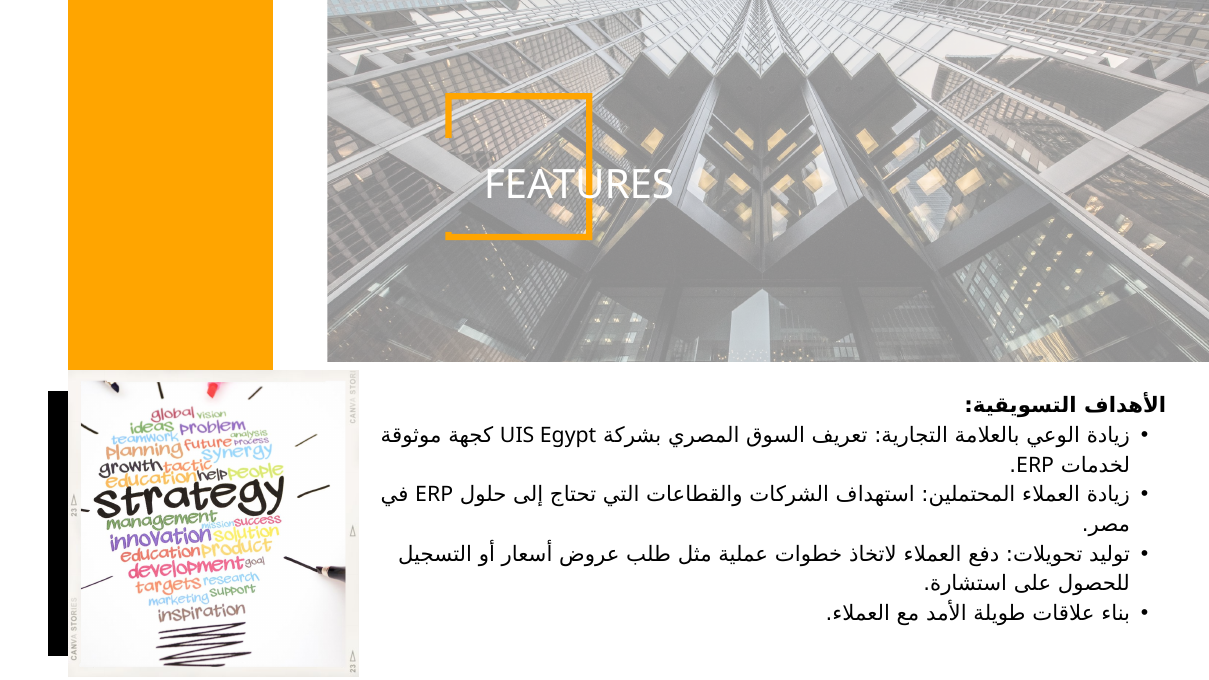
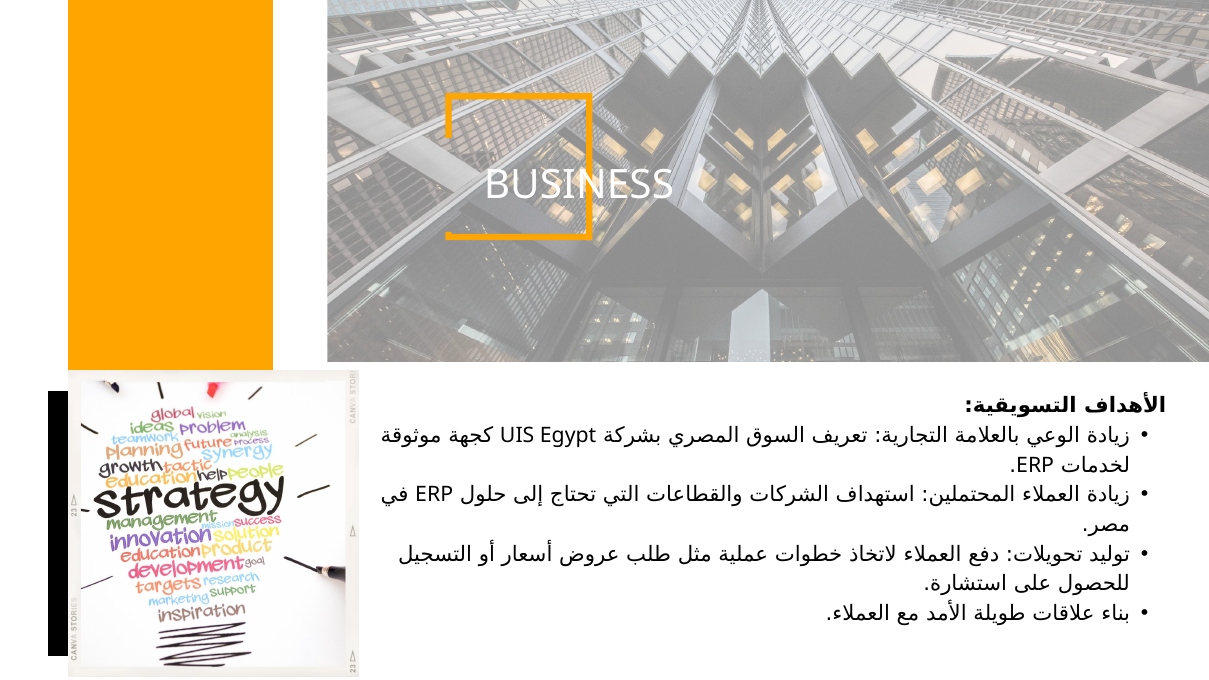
FEATURES: FEATURES -> BUSINESS (579, 185)
